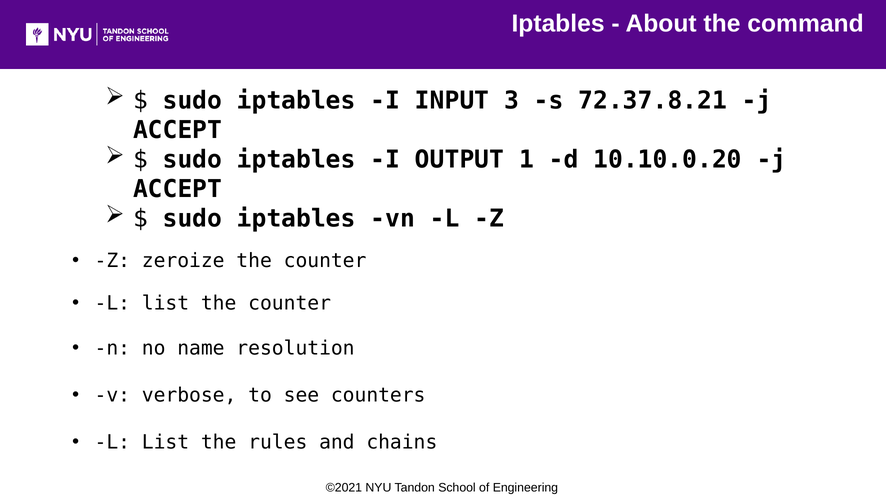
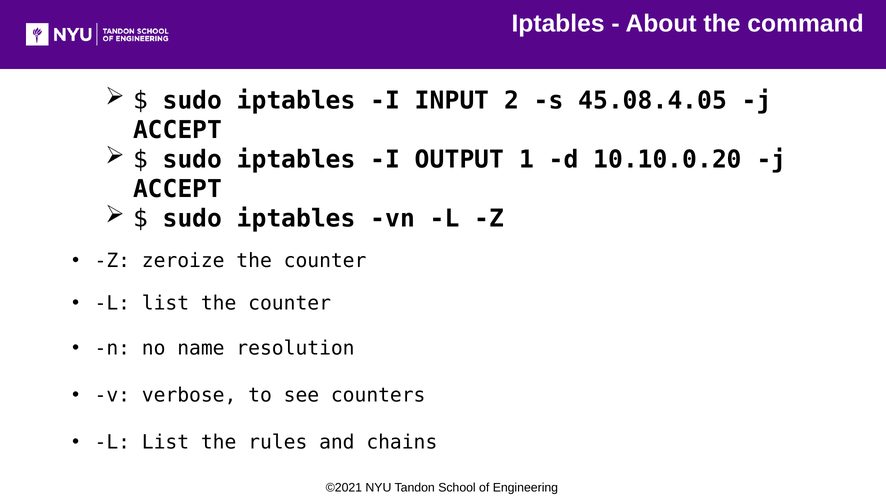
3: 3 -> 2 (512, 100)
72.37.8.21: 72.37.8.21 -> 45.08.4.05 (653, 100)
